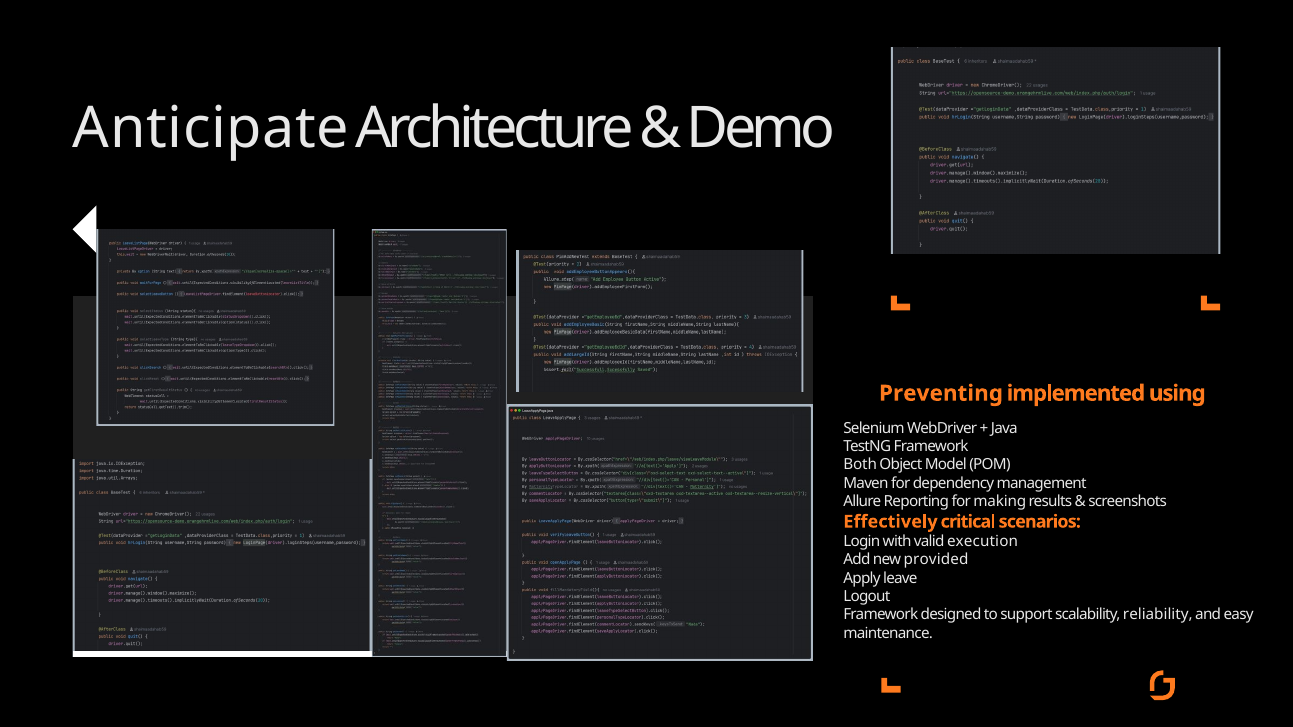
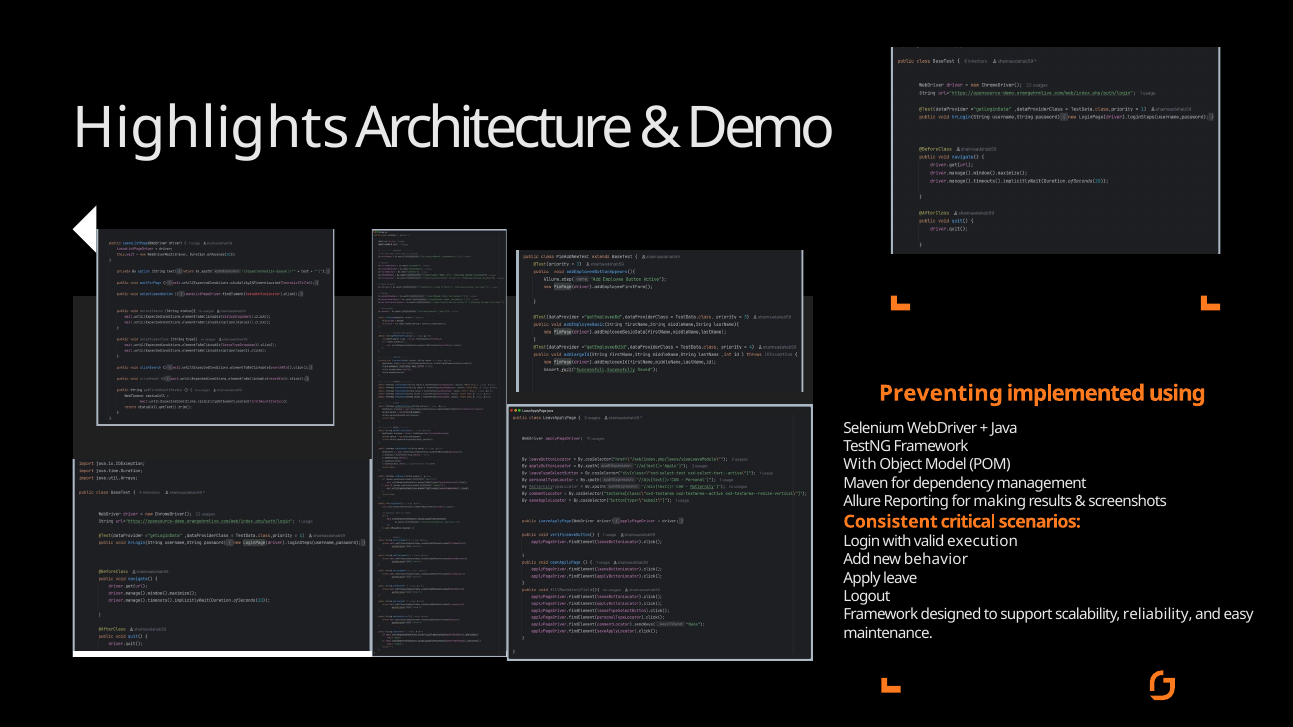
Anticipate: Anticipate -> Highlights (211, 128)
Both: Both -> With (860, 465)
Effectively: Effectively -> Consistent (891, 522)
provided: provided -> behavior (936, 560)
